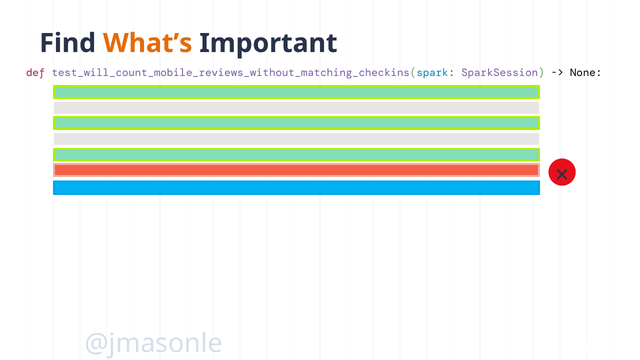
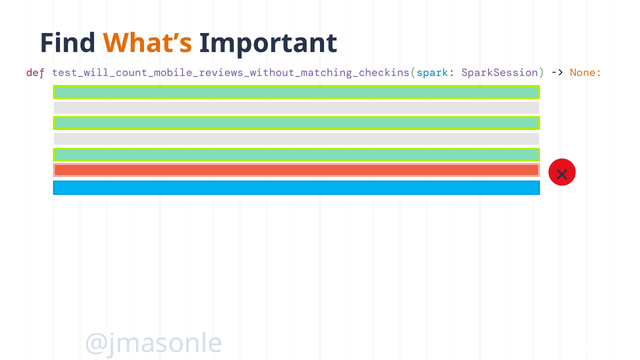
None colour: black -> orange (586, 73)
